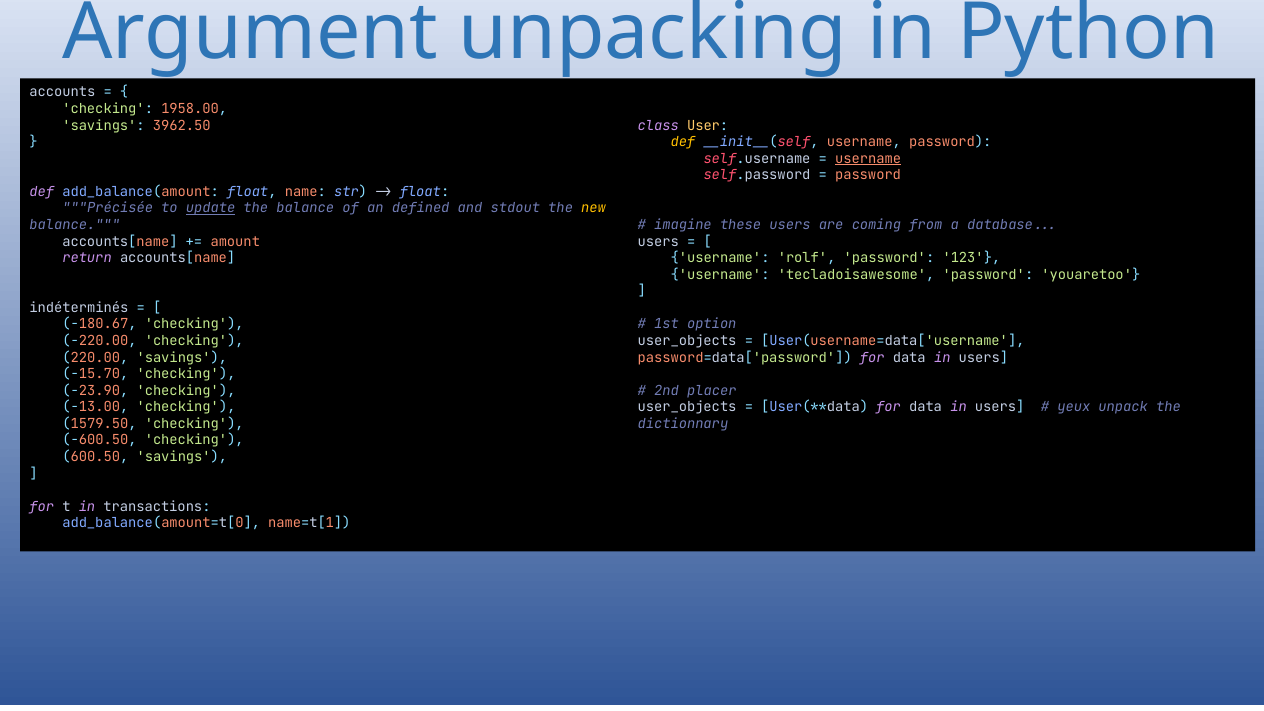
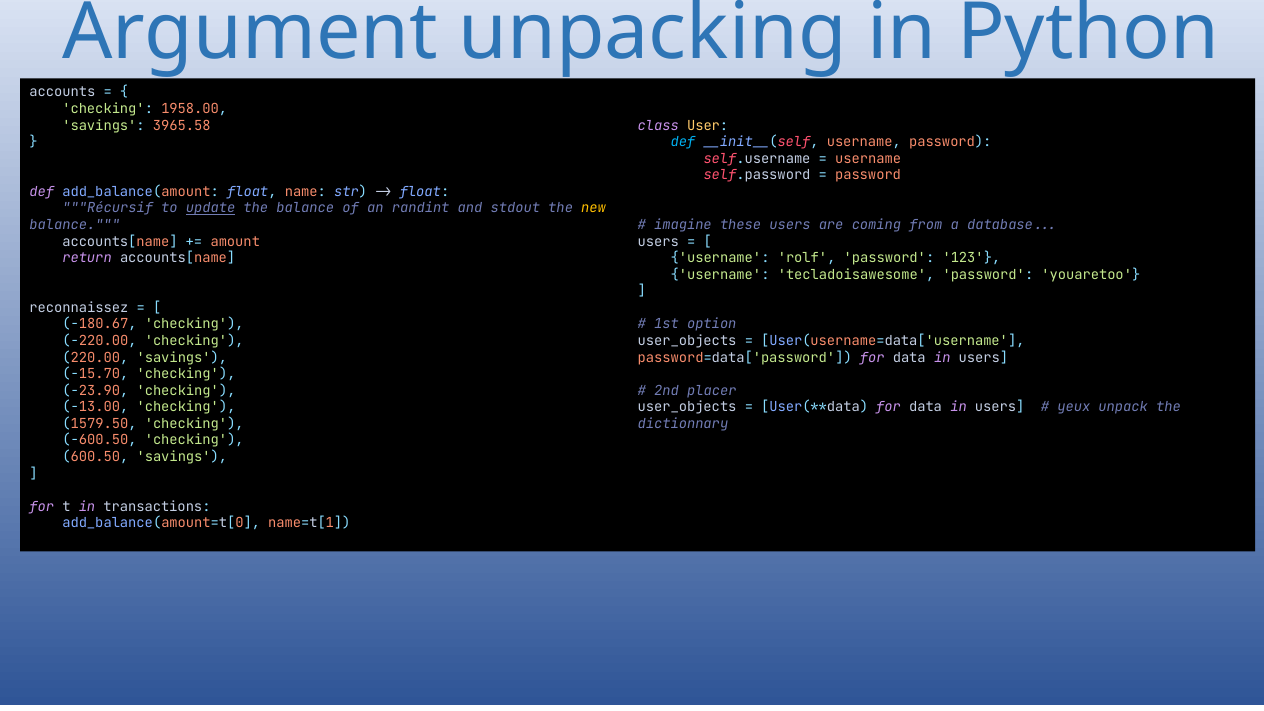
3962.50: 3962.50 -> 3965.58 (182, 126)
def colour: yellow -> light blue (683, 142)
username underline: present -> none (868, 159)
Précisée: Précisée -> Récursif (108, 208)
defined: defined -> randint (421, 208)
indéterminés: indéterminés -> reconnaissez (79, 308)
